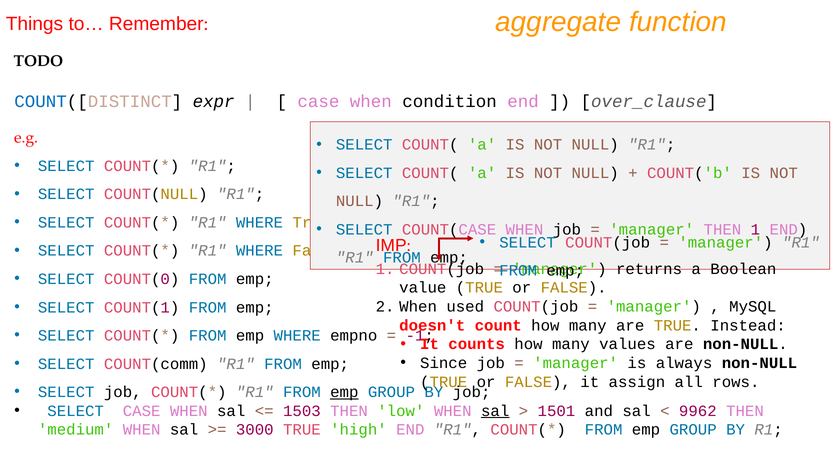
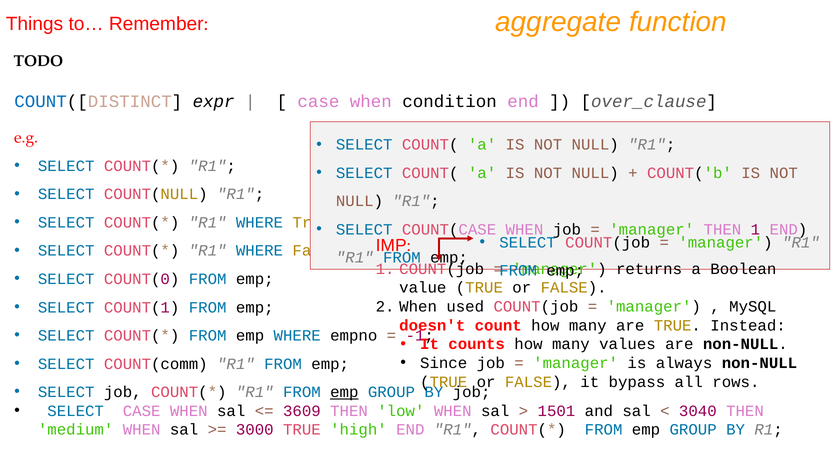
assign: assign -> bypass (637, 382)
1503: 1503 -> 3609 (302, 411)
sal underline: present -> none (495, 411)
9962: 9962 -> 3040 (698, 411)
